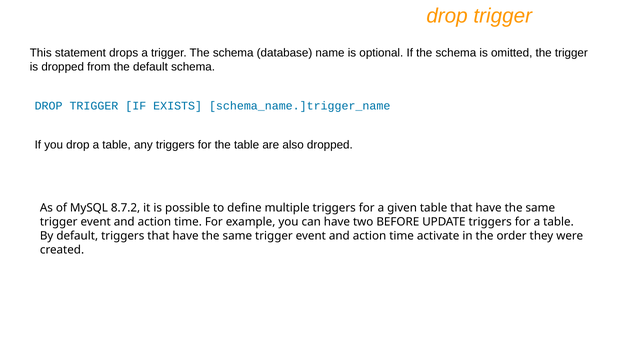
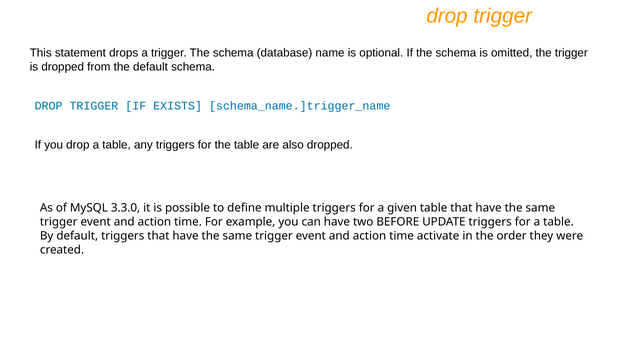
8.7.2: 8.7.2 -> 3.3.0 (126, 208)
